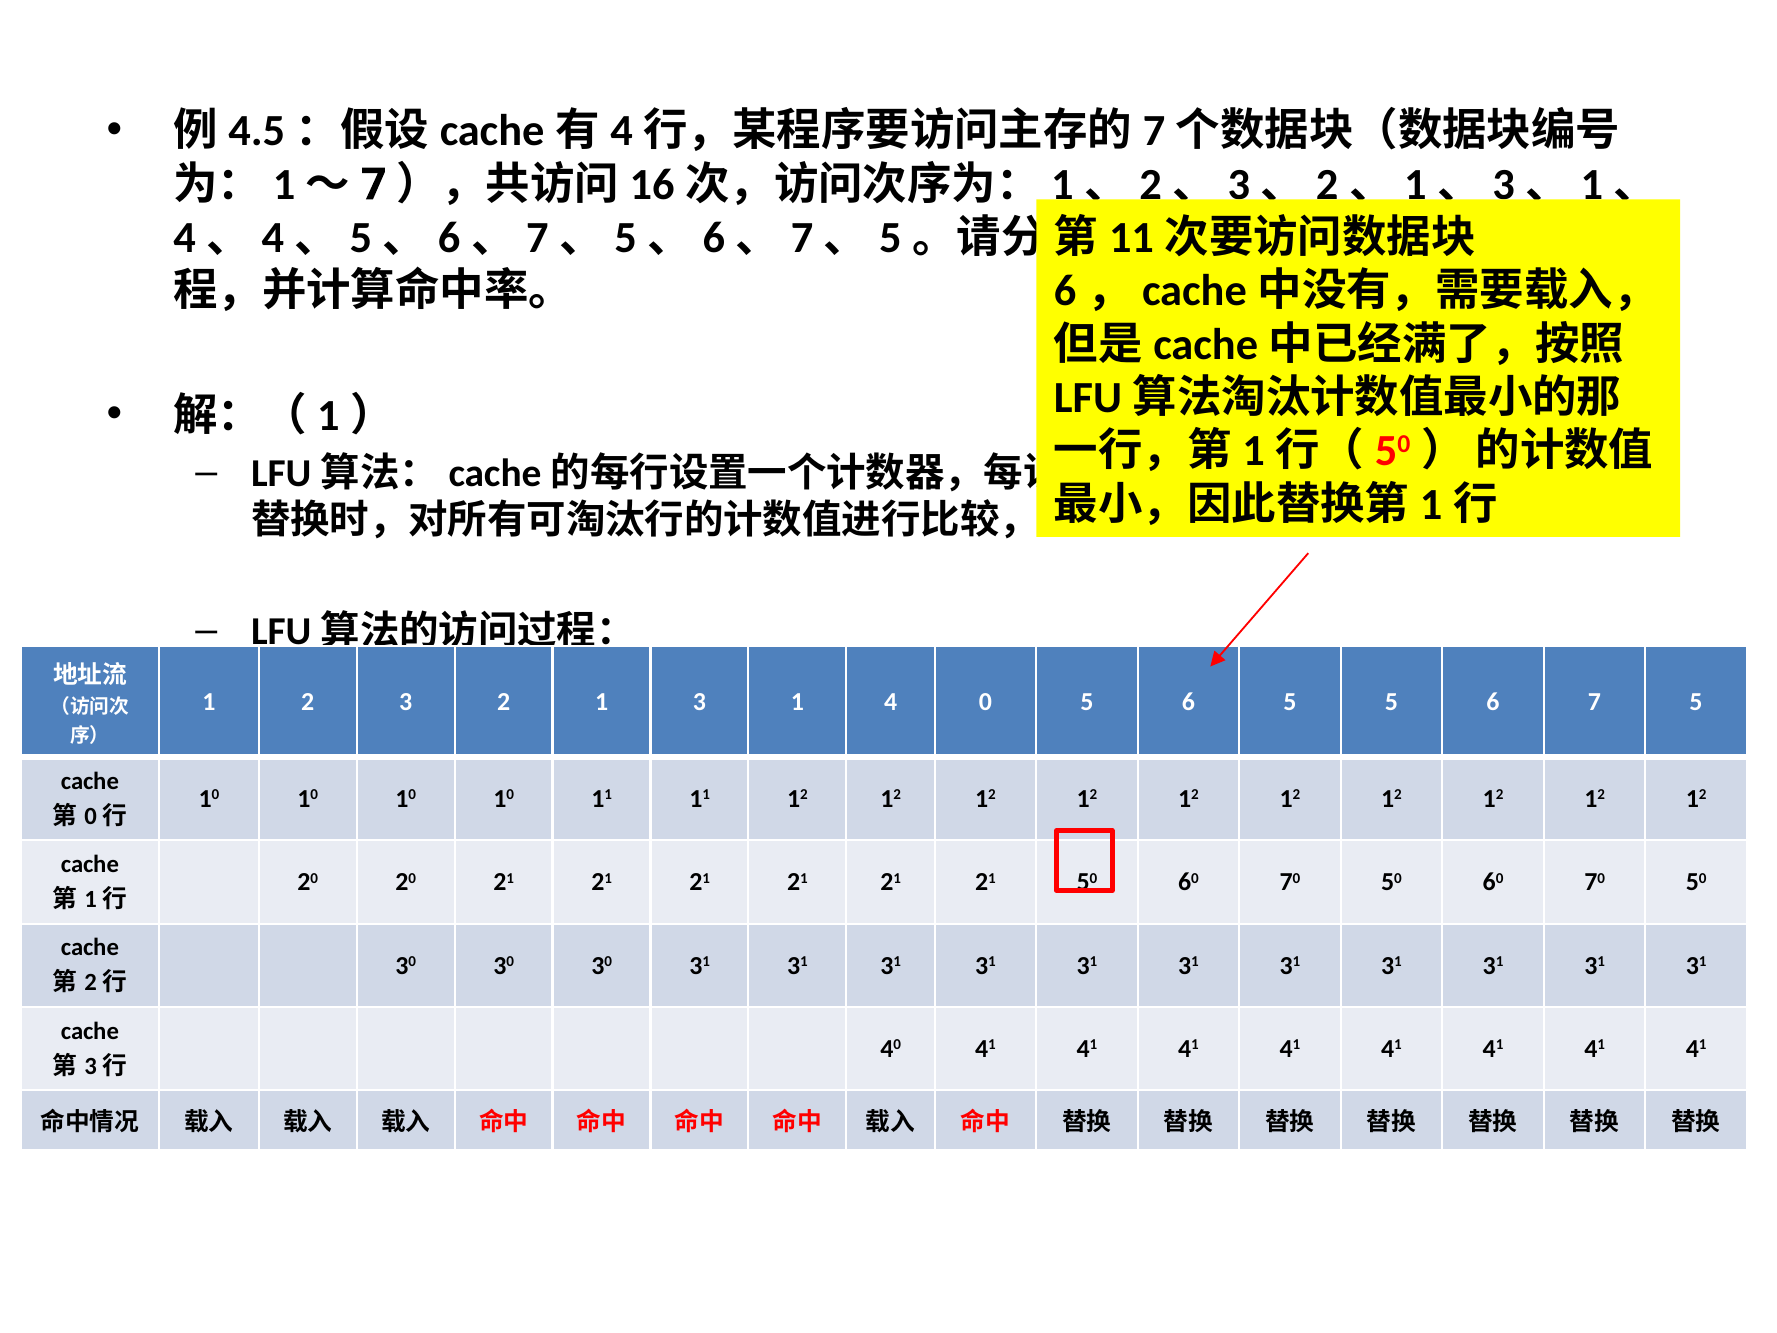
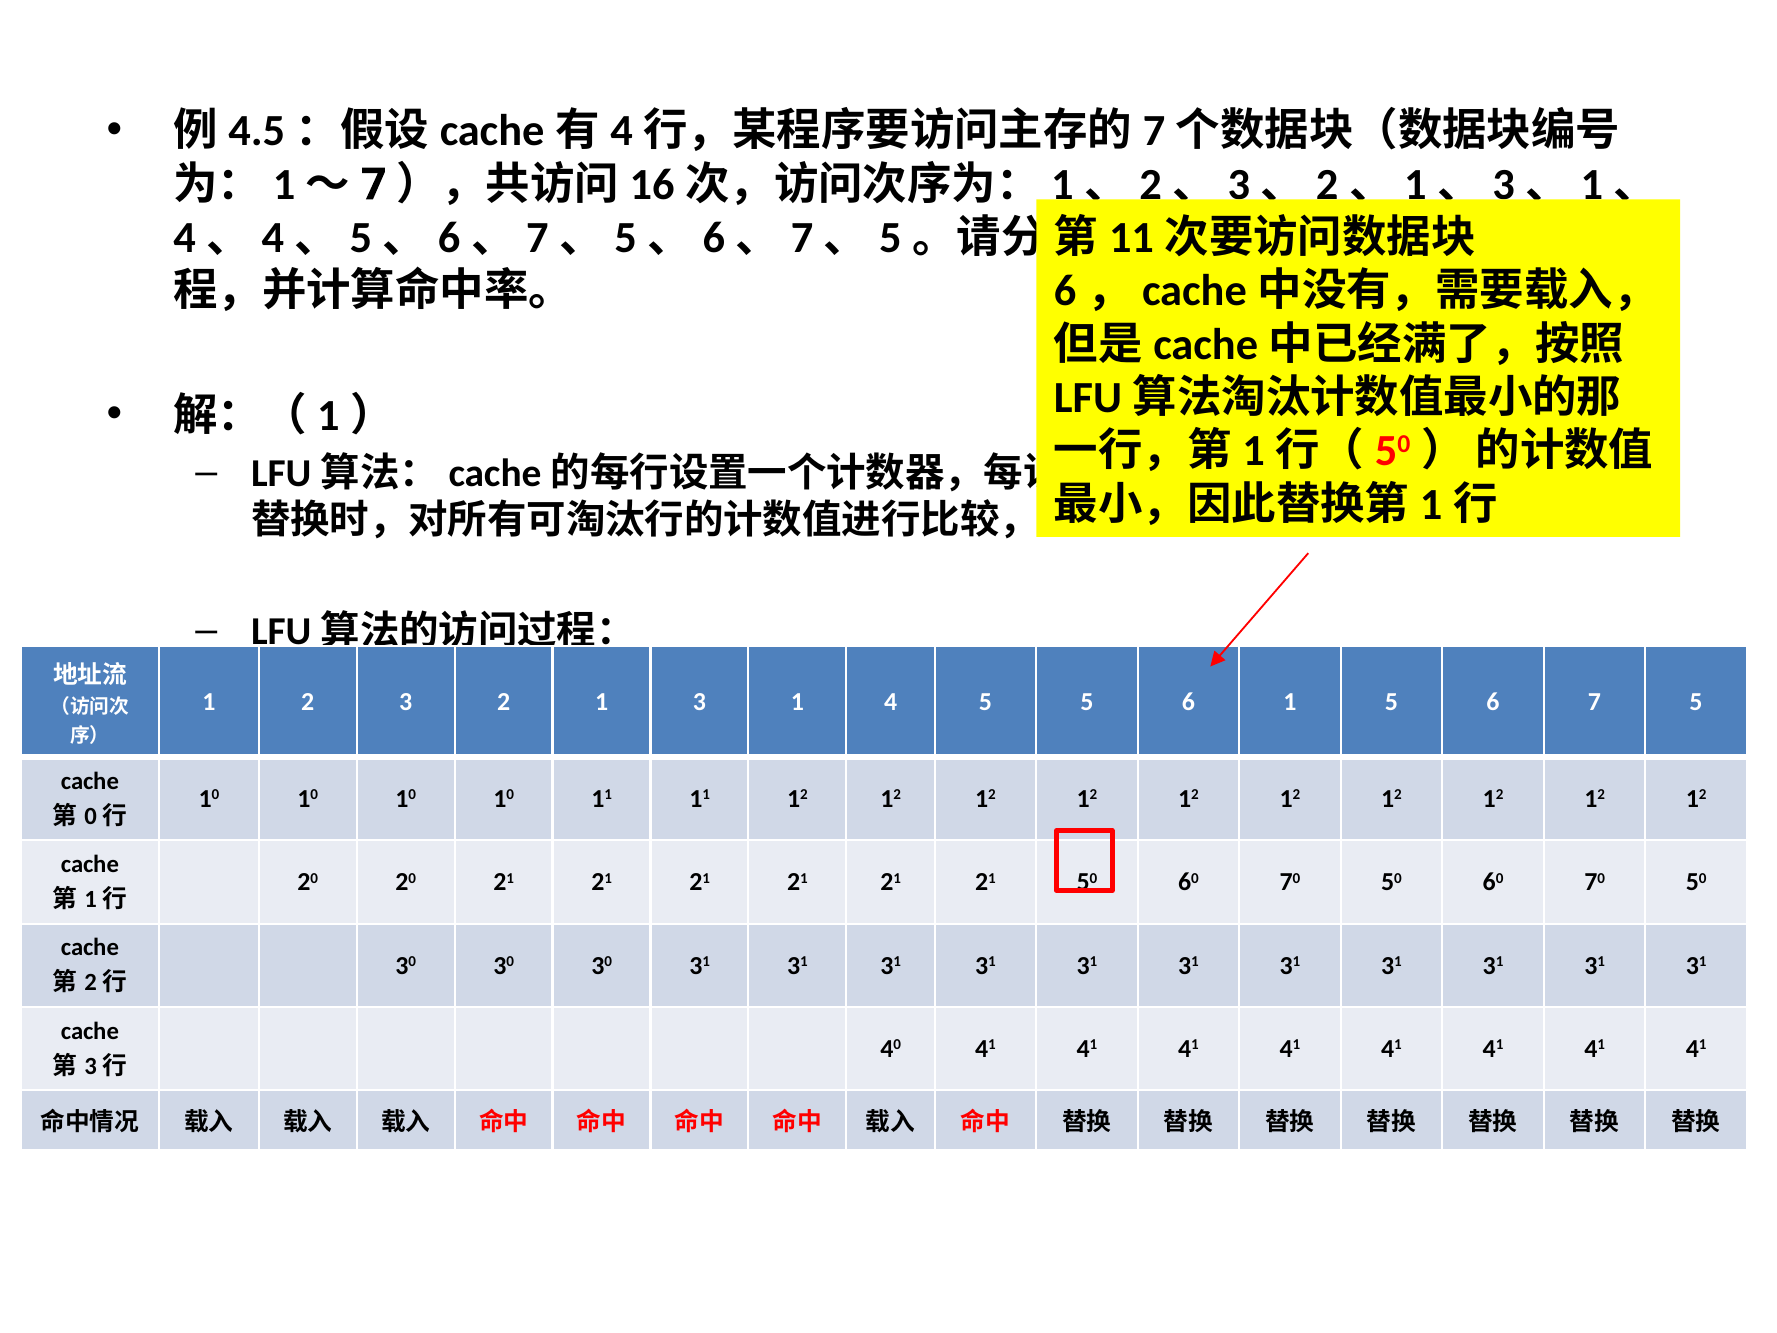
4 0: 0 -> 5 (985, 702)
6 5: 5 -> 1 (1290, 702)
